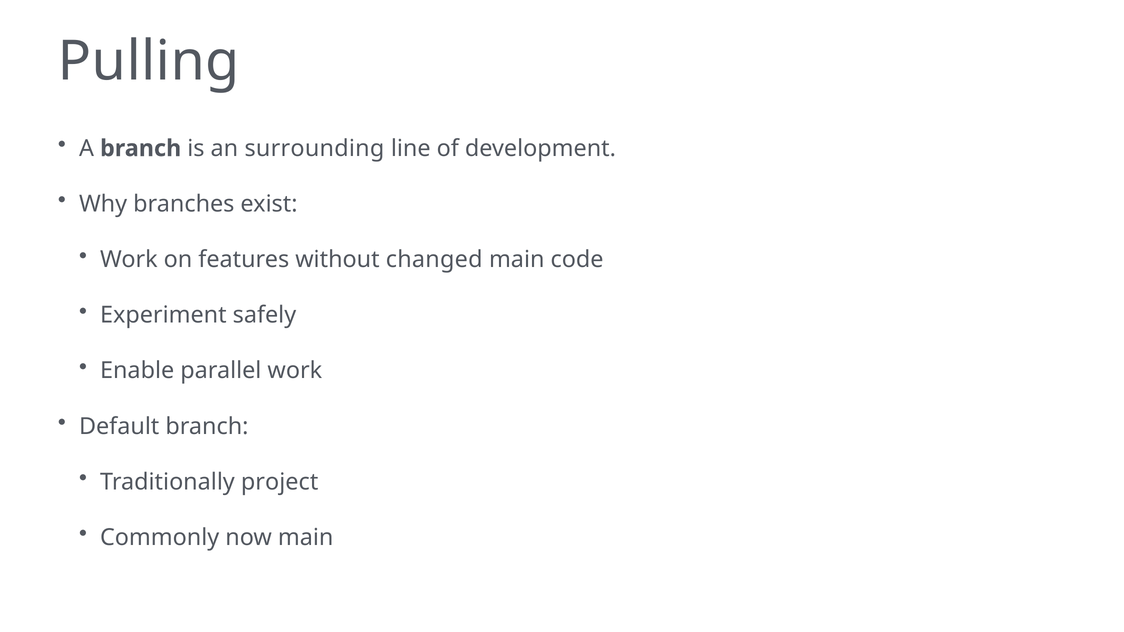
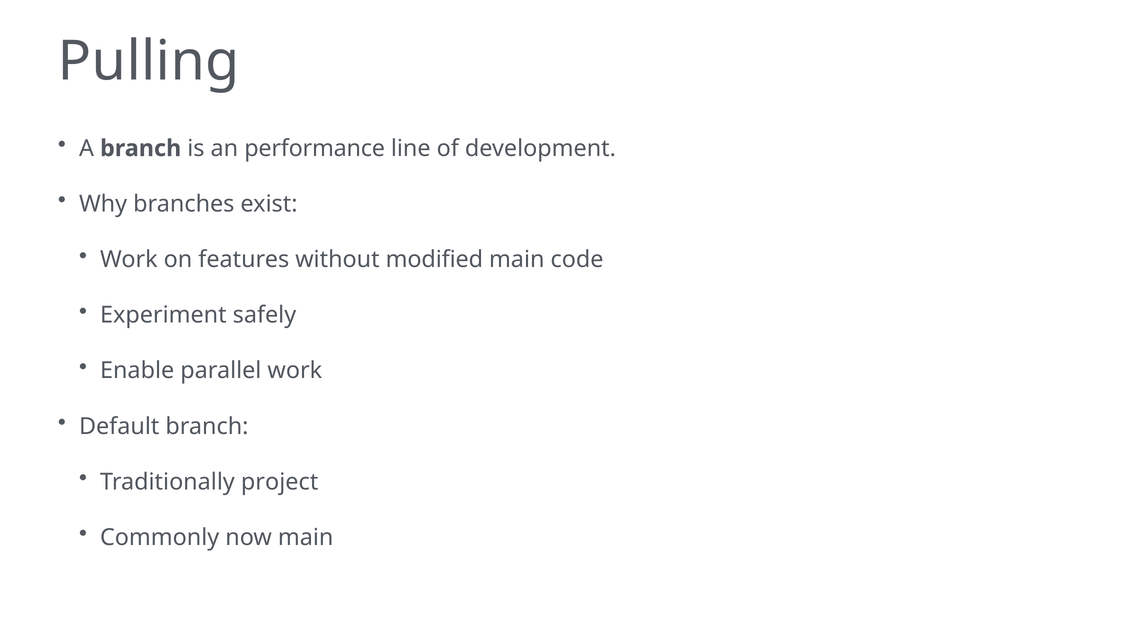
surrounding: surrounding -> performance (315, 148)
changed: changed -> modified (434, 260)
